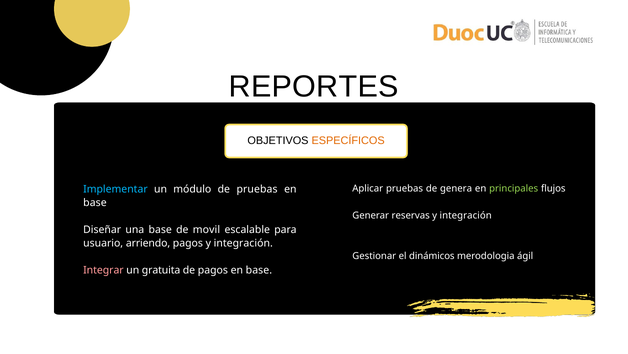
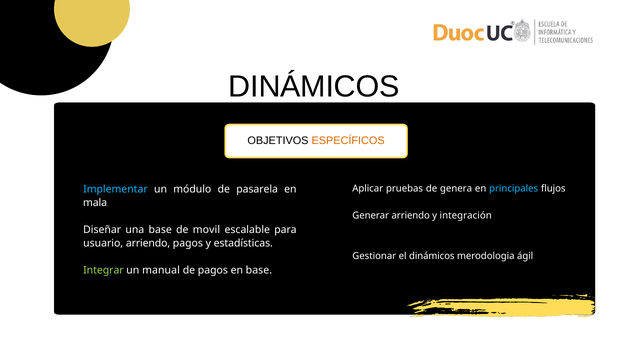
REPORTES: REPORTES -> DINÁMICOS (314, 87)
principales colour: light green -> light blue (514, 188)
de pruebas: pruebas -> pasarela (257, 189)
base: base -> mala (95, 203)
Generar reservas: reservas -> arriendo (411, 215)
pagos y integración: integración -> estadísticas (243, 243)
Integrar colour: pink -> light green (103, 270)
gratuita: gratuita -> manual (161, 270)
